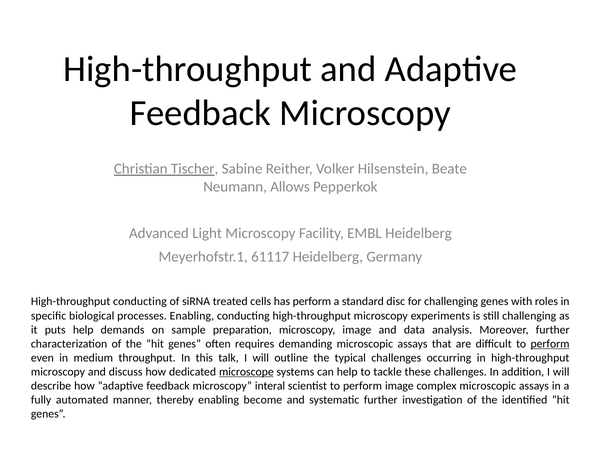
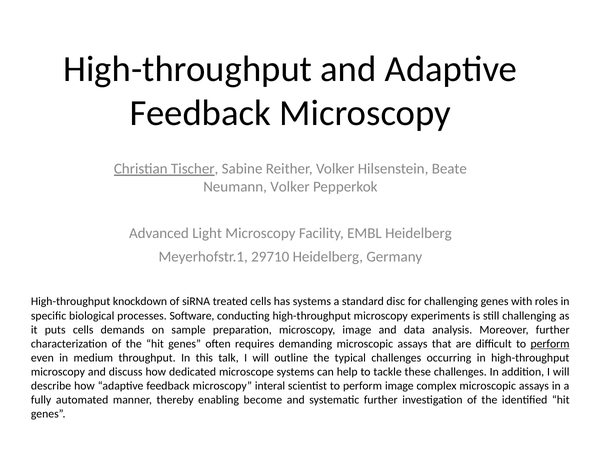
Neumann Allows: Allows -> Volker (290, 187)
61117: 61117 -> 29710 (270, 257)
High-throughput conducting: conducting -> knockdown (140, 301)
has perform: perform -> systems (312, 301)
processes Enabling: Enabling -> Software (192, 316)
puts help: help -> cells (83, 330)
microscope underline: present -> none (246, 372)
